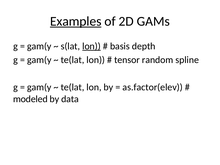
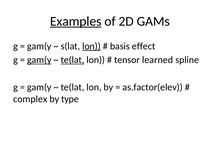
depth: depth -> effect (144, 46)
gam(y underline: none -> present (39, 60)
te(lat underline: none -> present (72, 60)
random: random -> learned (158, 60)
modeled: modeled -> complex (30, 99)
data: data -> type (70, 99)
